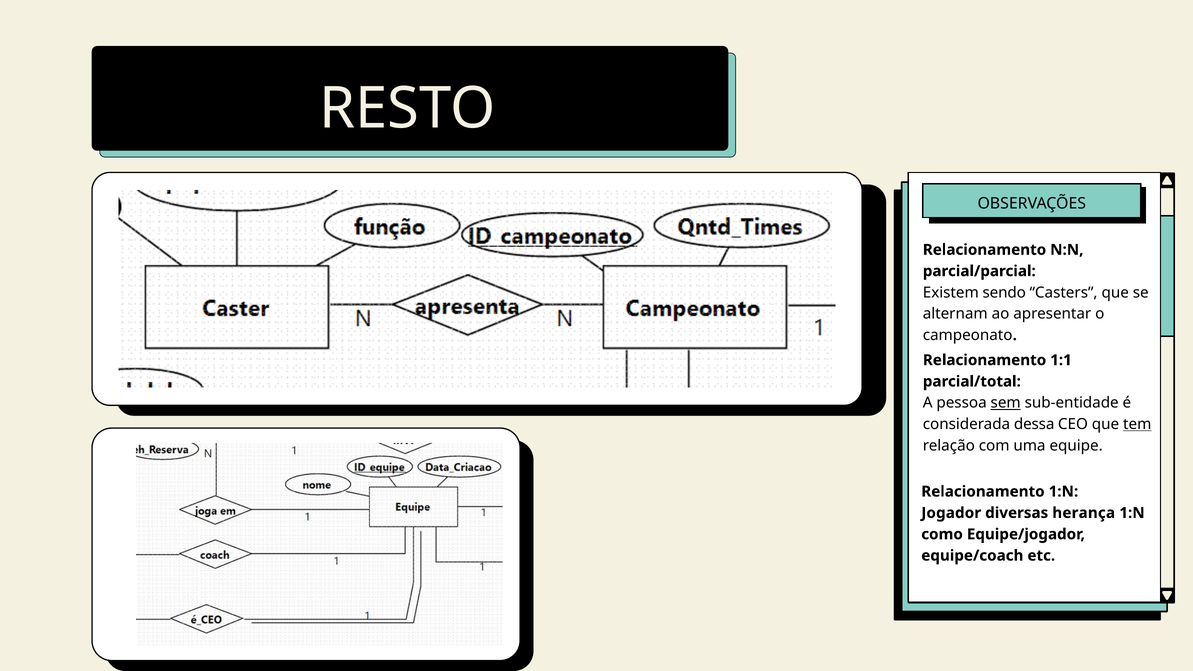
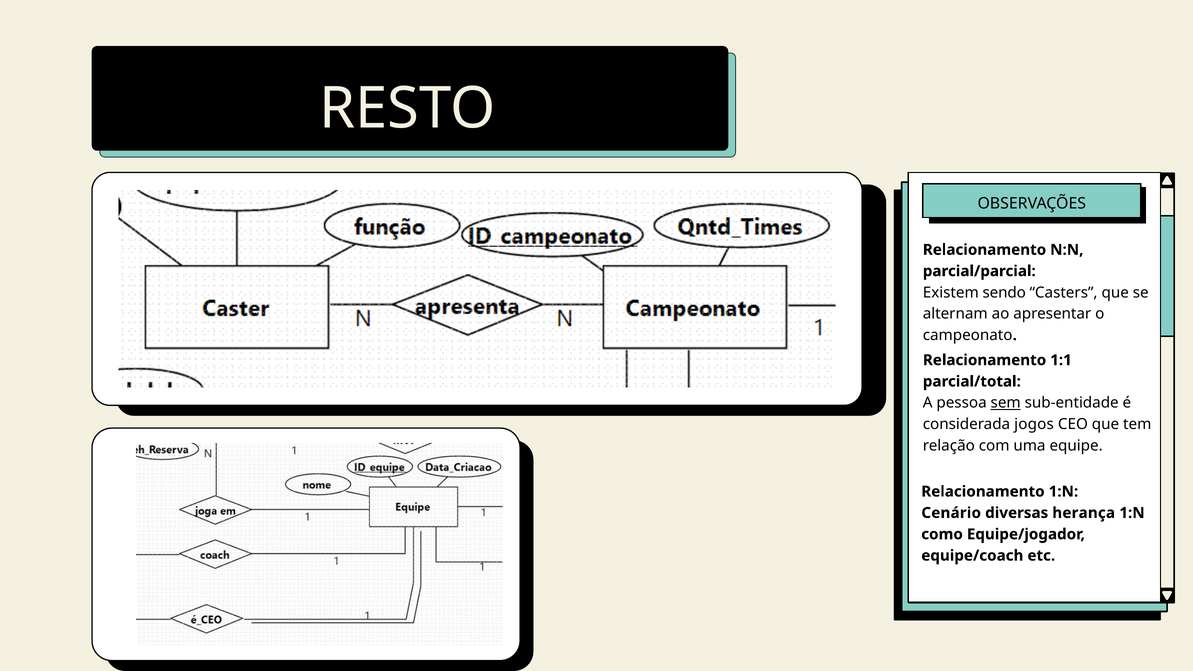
dessa: dessa -> jogos (1034, 424)
tem underline: present -> none (1137, 424)
Jogador: Jogador -> Cenário (951, 513)
